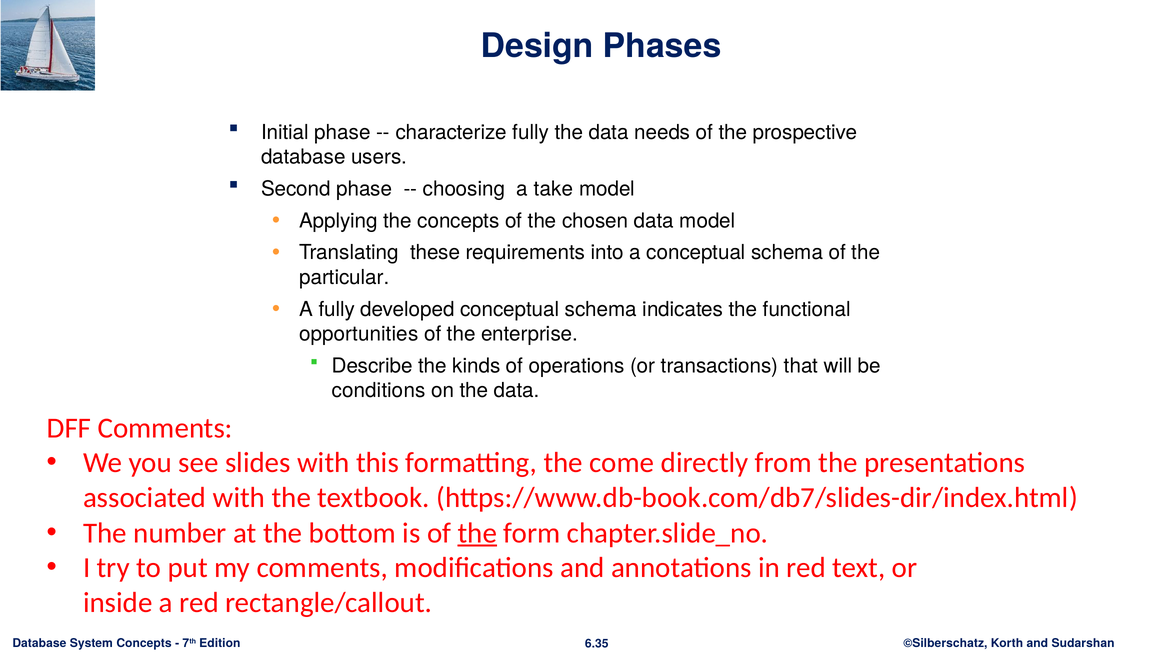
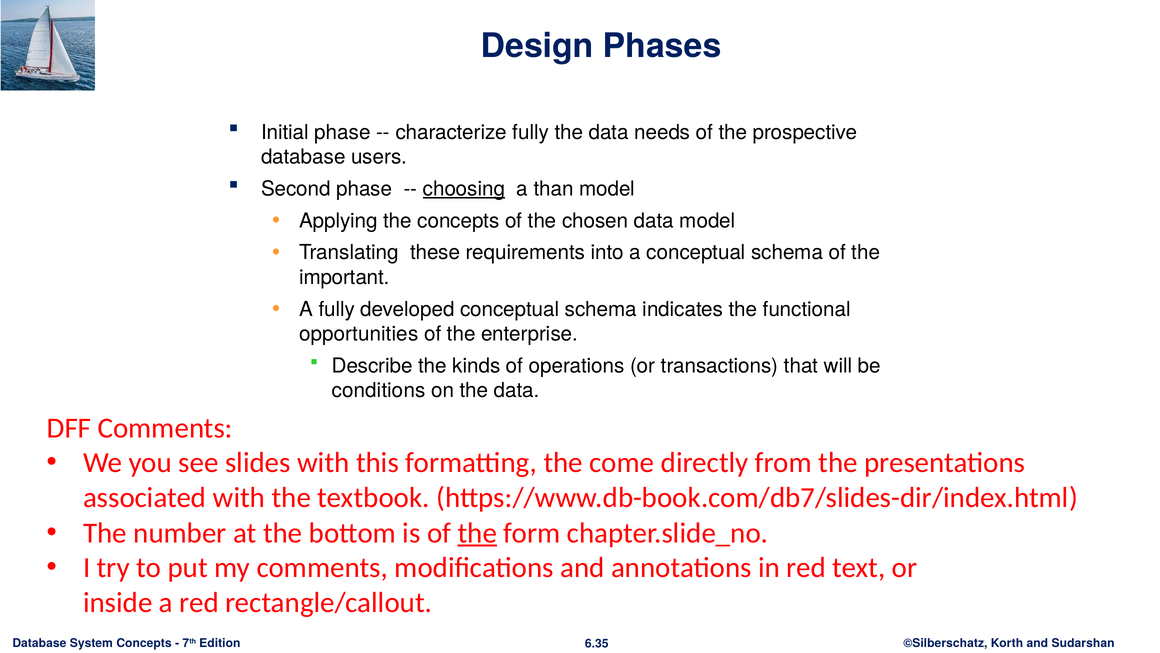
choosing underline: none -> present (464, 189)
take: take -> than (554, 189)
particular: particular -> important (344, 277)
